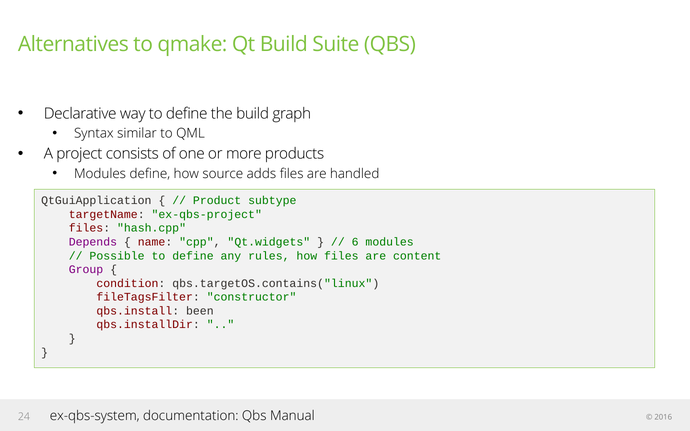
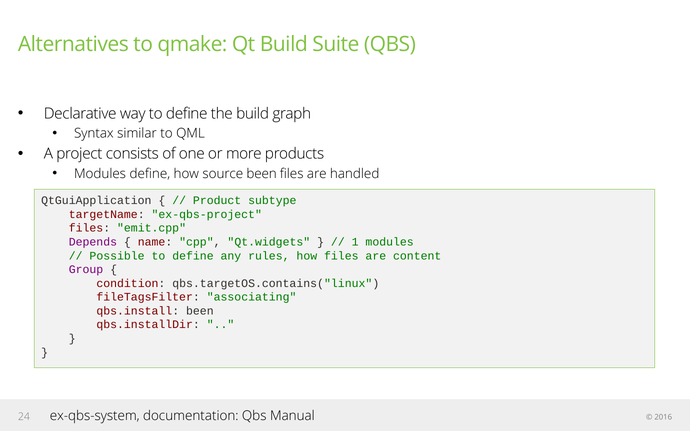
source adds: adds -> been (262, 174)
hash.cpp: hash.cpp -> emit.cpp (152, 228)
6: 6 -> 1 (355, 242)
constructor: constructor -> associating (252, 297)
